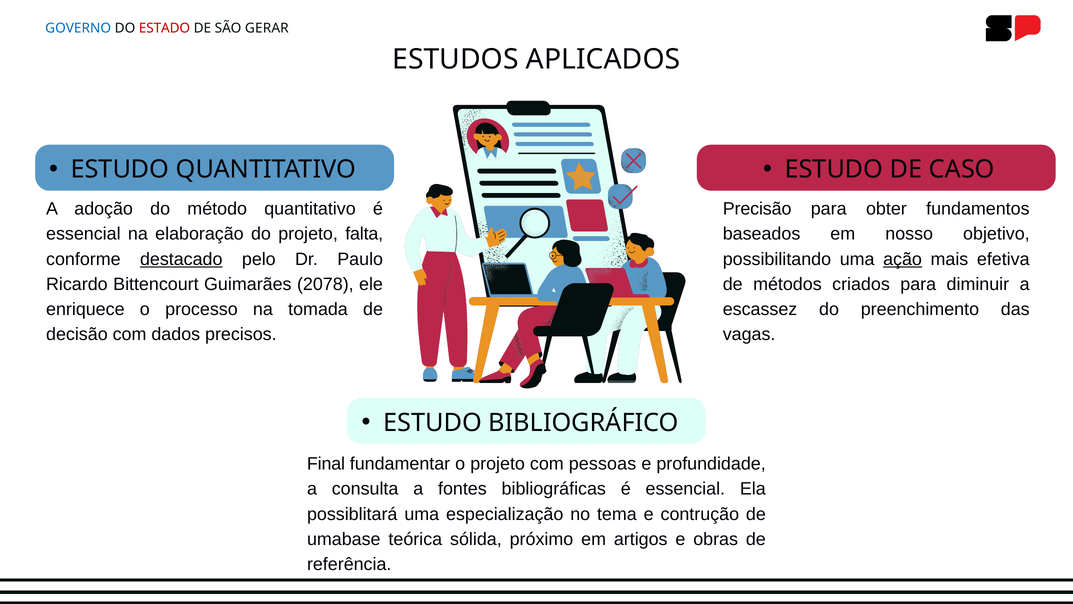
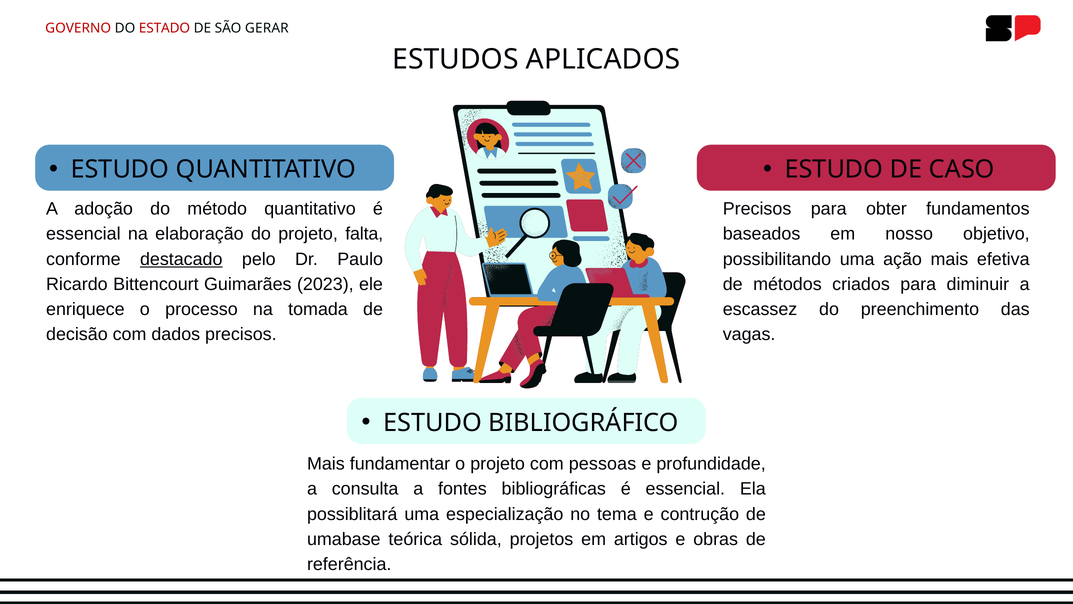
GOVERNO colour: blue -> red (78, 28)
Precisão: Precisão -> Precisos (757, 209)
ação underline: present -> none (903, 259)
2078: 2078 -> 2023 (325, 284)
Final: Final -> Mais (326, 464)
próximo: próximo -> projetos (541, 539)
